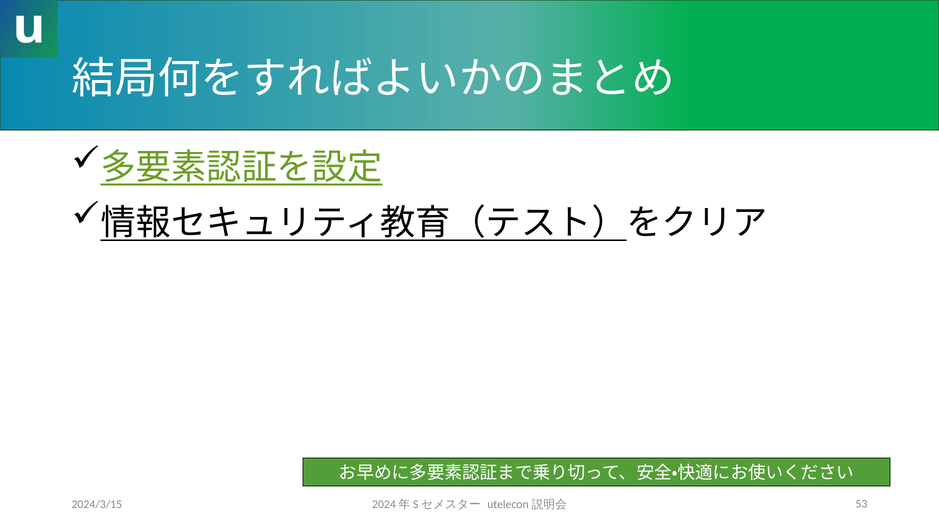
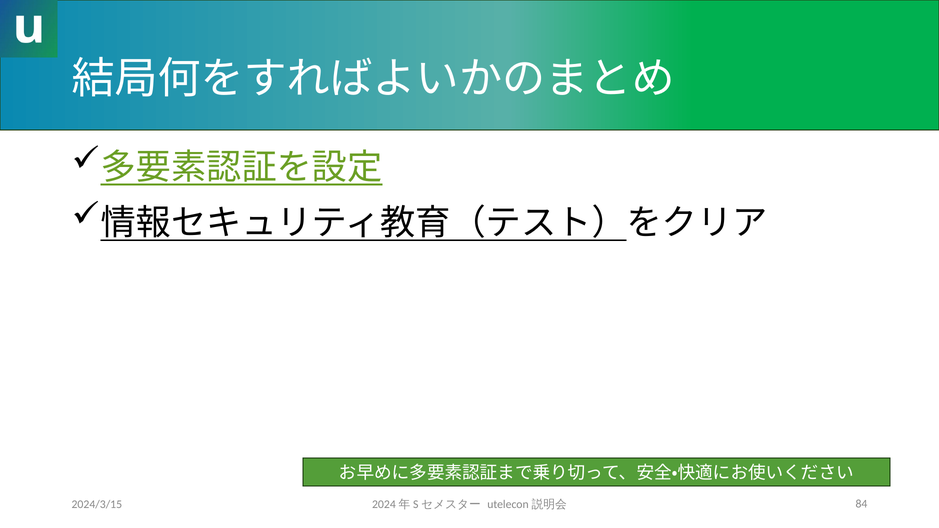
53: 53 -> 84 (861, 504)
